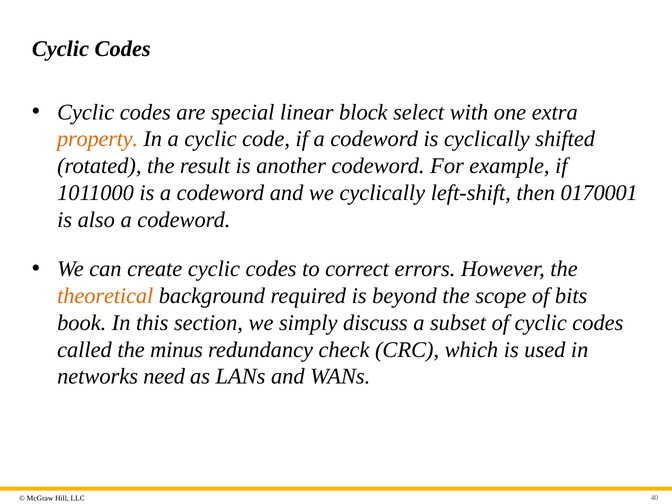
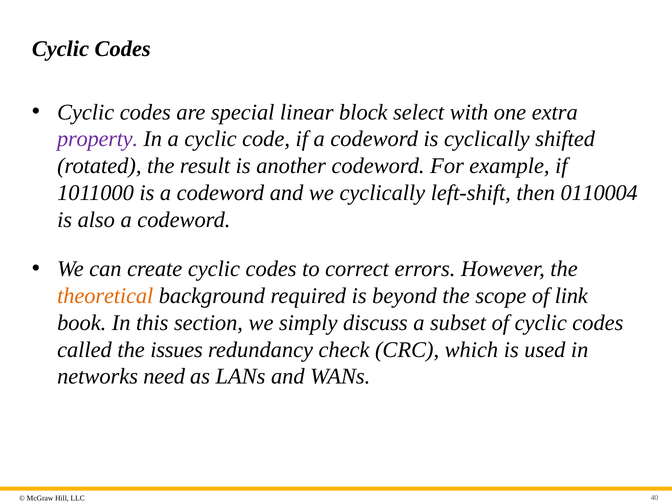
property colour: orange -> purple (98, 139)
0170001: 0170001 -> 0110004 (599, 193)
bits: bits -> link (571, 296)
minus: minus -> issues (177, 350)
